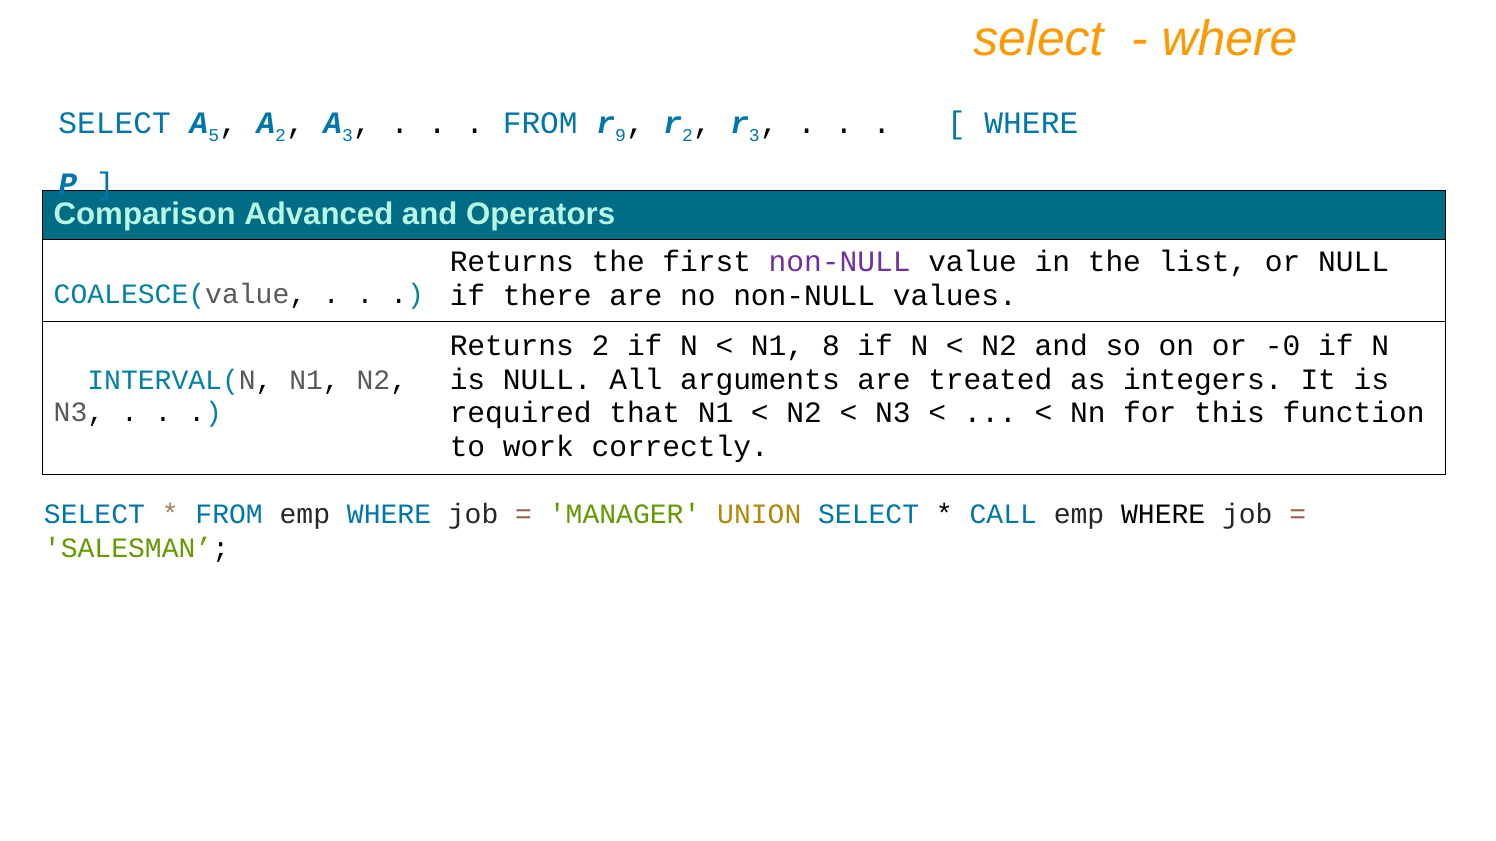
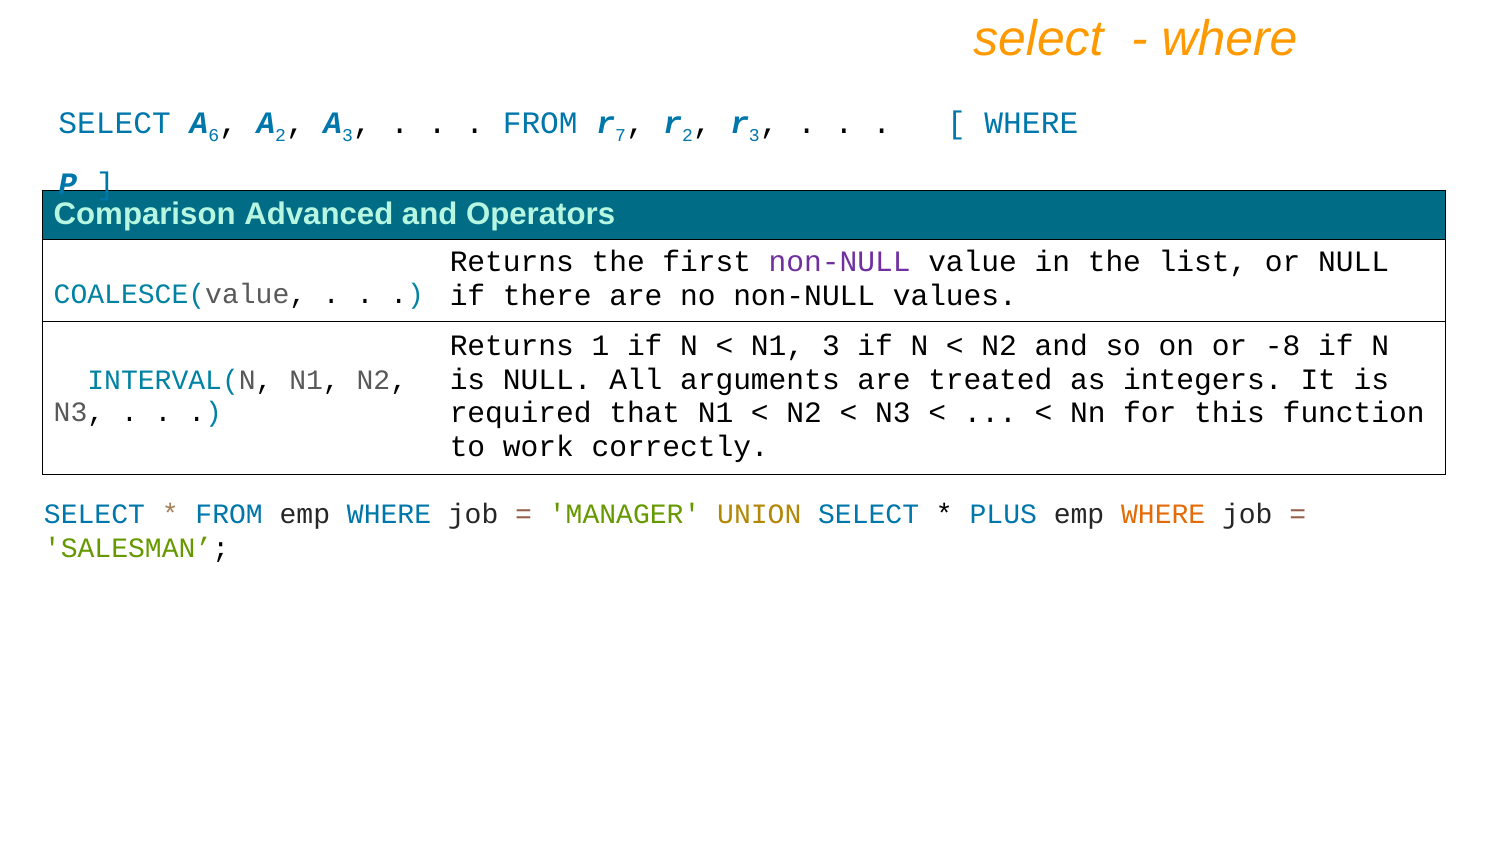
5: 5 -> 6 (214, 136)
9: 9 -> 7 (621, 136)
Returns 2: 2 -> 1 (600, 346)
N1 8: 8 -> 3 (831, 346)
-0: -0 -> -8 (1283, 346)
CALL: CALL -> PLUS (1003, 515)
WHERE colour: black -> orange (1163, 515)
